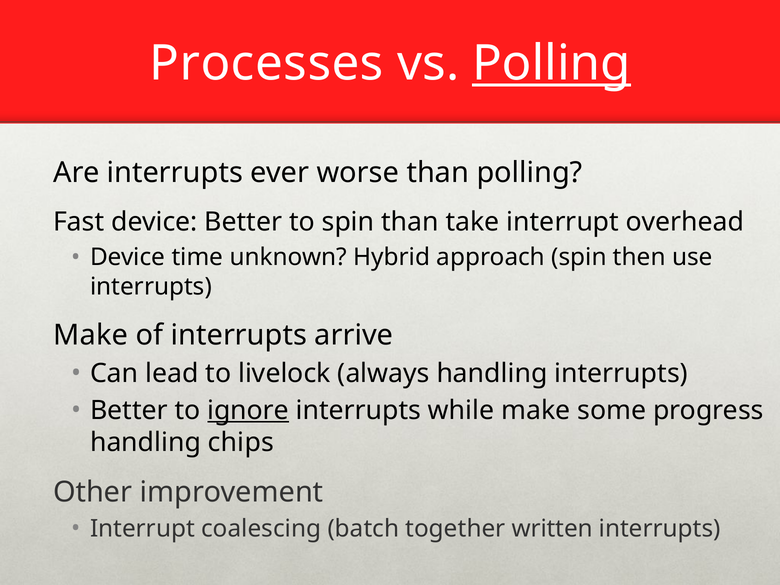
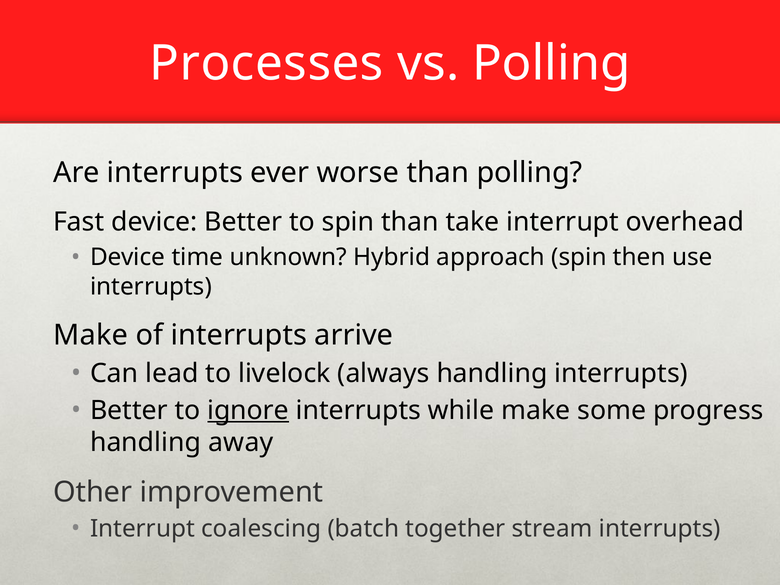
Polling underline: present -> none (551, 64)
chips: chips -> away (241, 442)
written: written -> stream (552, 529)
